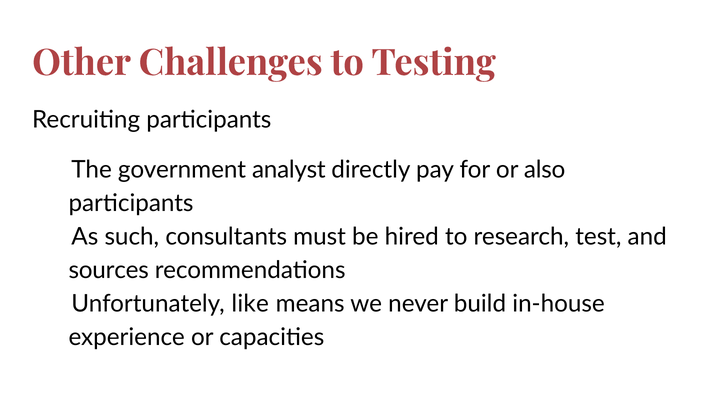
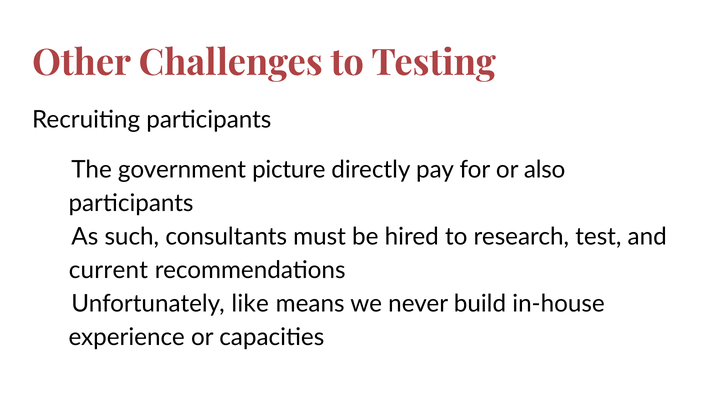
analyst: analyst -> picture (289, 169)
sources: sources -> current (108, 270)
